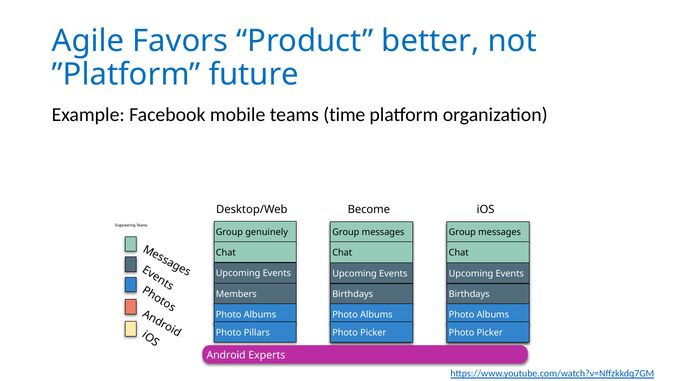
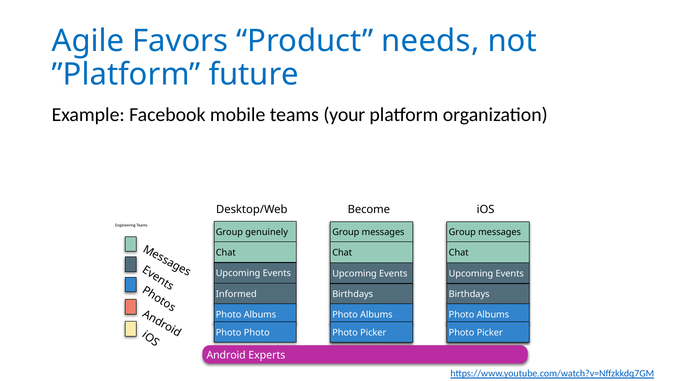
better: better -> needs (430, 41)
time: time -> your (344, 115)
Members: Members -> Informed (236, 295)
Photo Pillars: Pillars -> Photo (257, 333)
